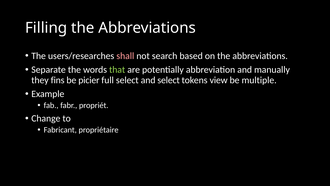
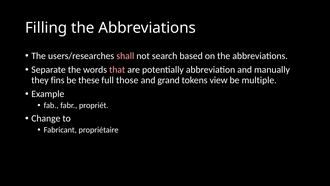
that colour: light green -> pink (117, 70)
picier: picier -> these (89, 80)
full select: select -> those (127, 80)
and select: select -> grand (169, 80)
